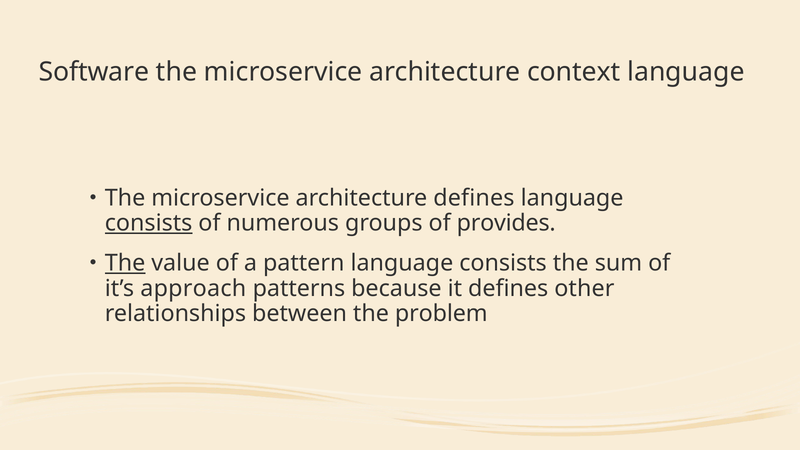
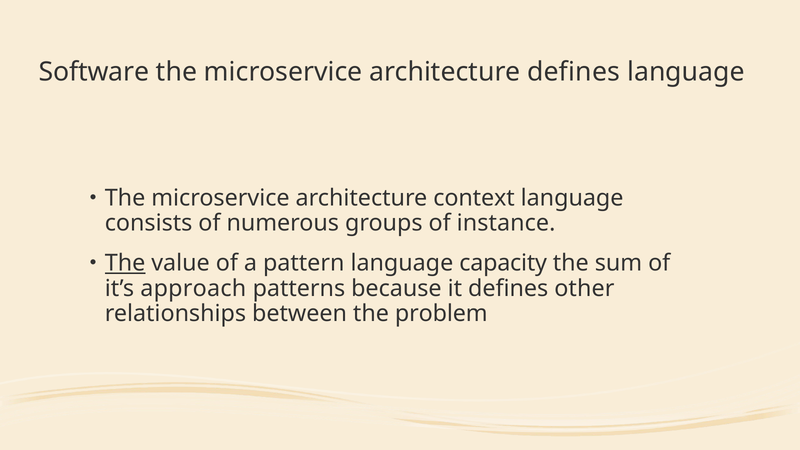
architecture context: context -> defines (574, 72)
architecture defines: defines -> context (474, 198)
consists underline: present -> none (149, 223)
provides: provides -> instance (506, 223)
pattern language consists: consists -> capacity (503, 263)
